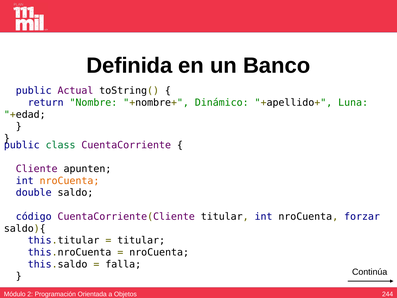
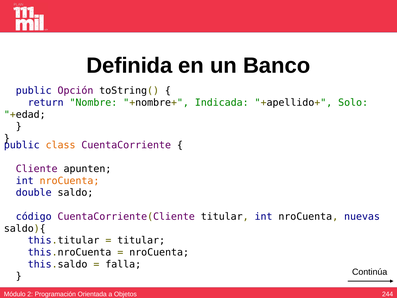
Actual: Actual -> Opción (75, 91)
Dinámico: Dinámico -> Indicada (222, 103)
Luna: Luna -> Solo (353, 103)
class colour: green -> orange (61, 145)
forzar: forzar -> nuevas (362, 216)
